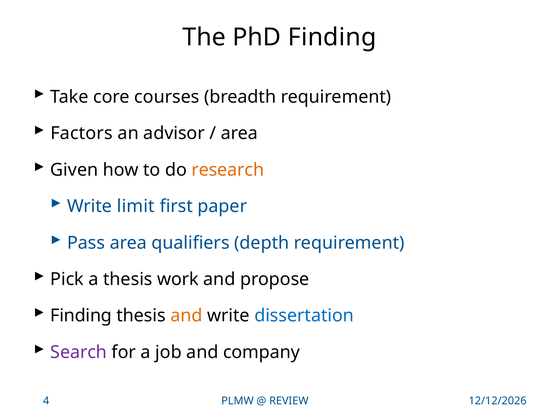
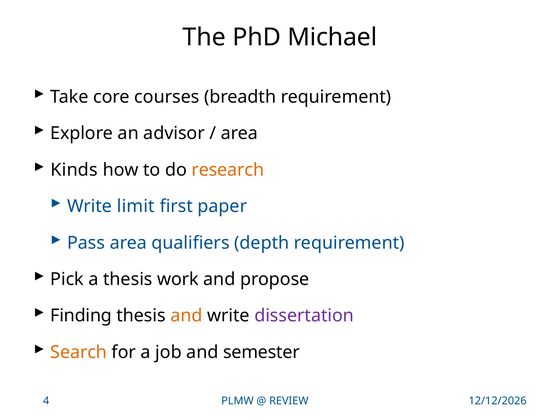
PhD Finding: Finding -> Michael (332, 37)
Factors: Factors -> Explore (82, 133)
Given: Given -> Kinds (74, 170)
dissertation colour: blue -> purple (304, 316)
Search colour: purple -> orange (79, 352)
company: company -> semester (261, 352)
